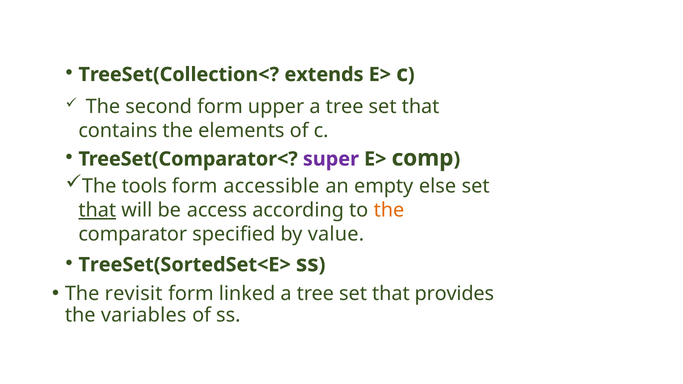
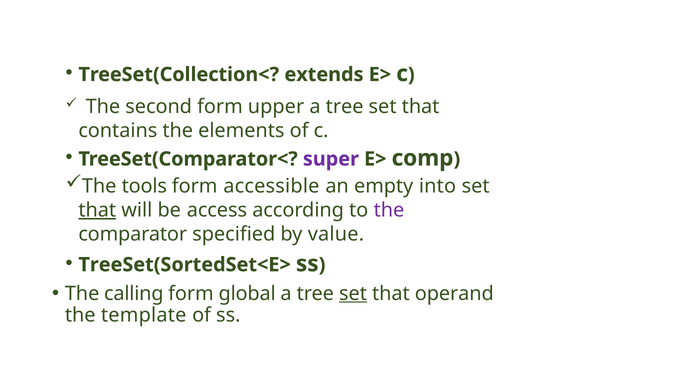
else: else -> into (437, 186)
the colour: orange -> purple (389, 210)
revisit: revisit -> calling (134, 294)
linked: linked -> global (247, 294)
set underline: none -> present (353, 294)
provides: provides -> operand (454, 294)
variables: variables -> template (144, 315)
